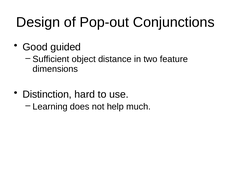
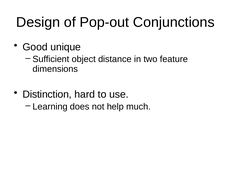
guided: guided -> unique (66, 47)
